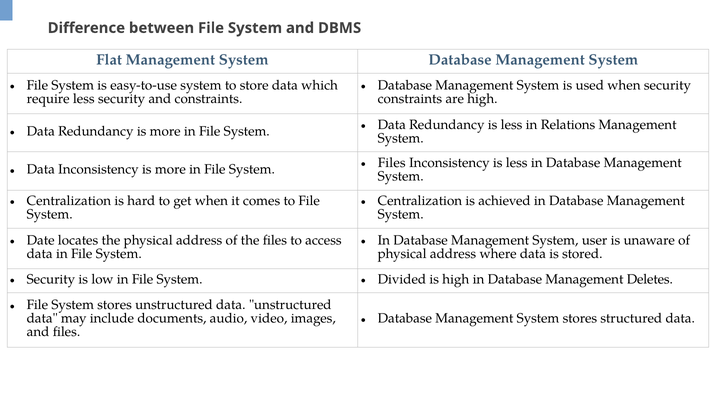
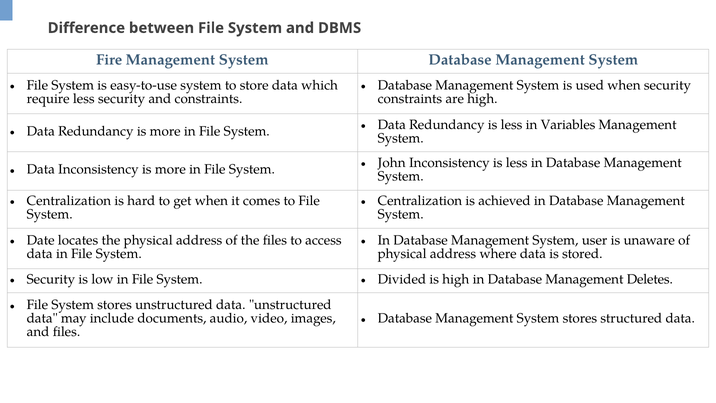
Flat: Flat -> Fire (109, 60)
Relations: Relations -> Variables (568, 125)
Files: Files -> John (392, 163)
